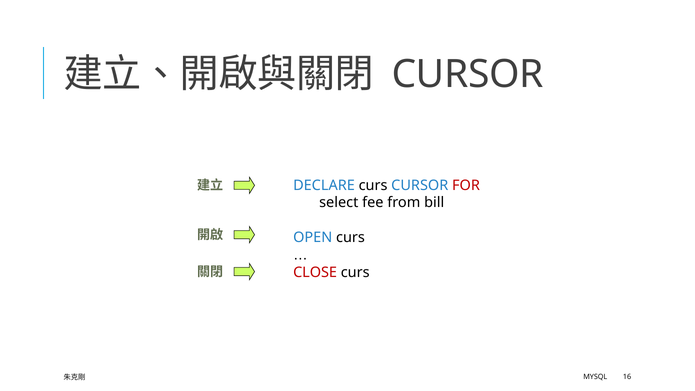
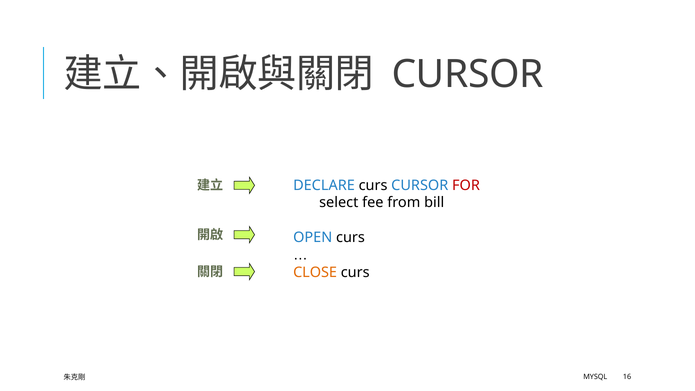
CLOSE colour: red -> orange (315, 272)
